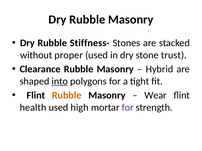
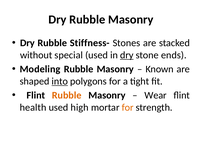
proper: proper -> special (69, 55)
dry underline: none -> present (127, 55)
trust: trust -> ends (174, 55)
Clearance: Clearance -> Modeling (40, 69)
Hybrid: Hybrid -> Known (159, 69)
for colour: purple -> orange (128, 108)
